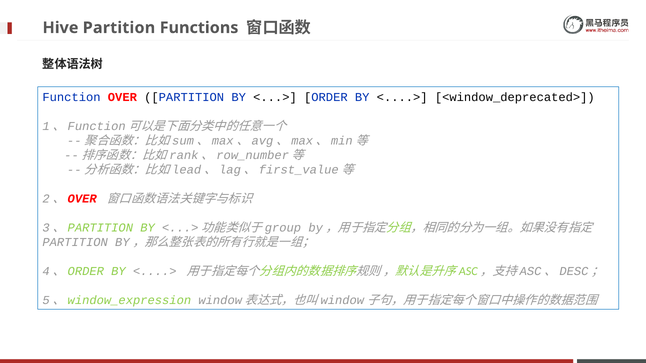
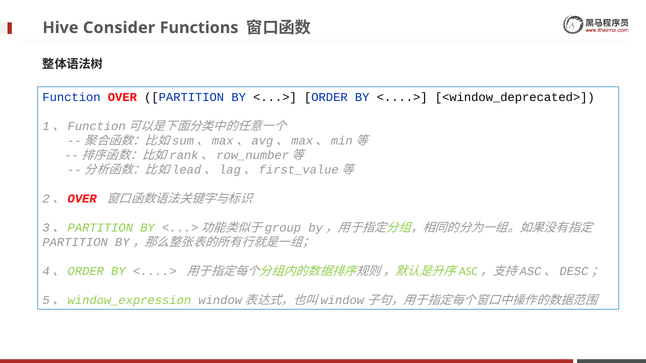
Hive Partition: Partition -> Consider (119, 28)
